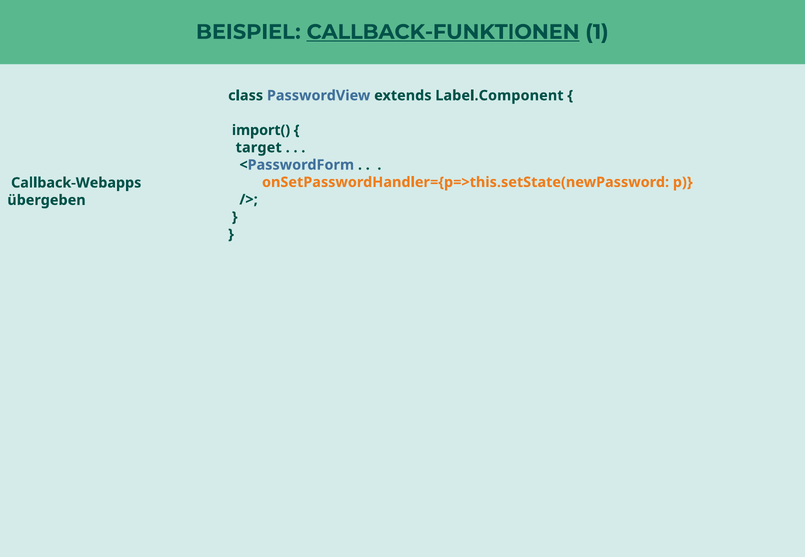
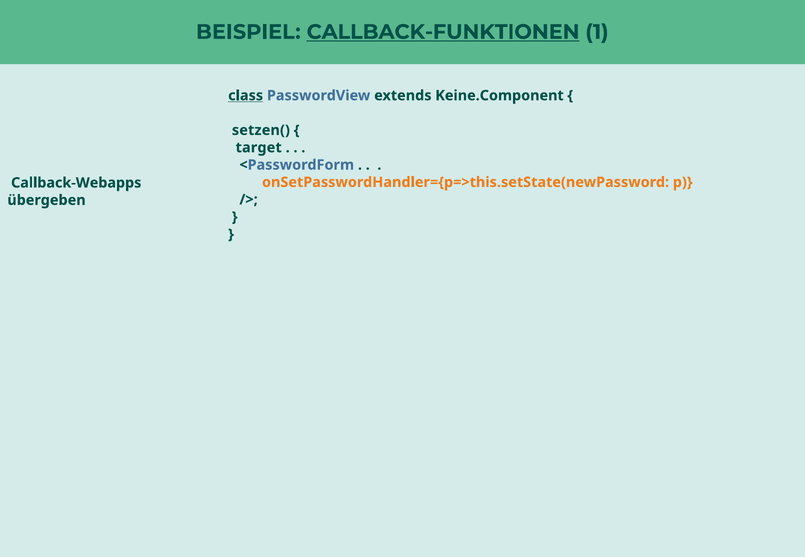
class underline: none -> present (246, 96)
Label.Component: Label.Component -> Keine.Component (499, 96)
import(: import( -> setzen( (261, 130)
